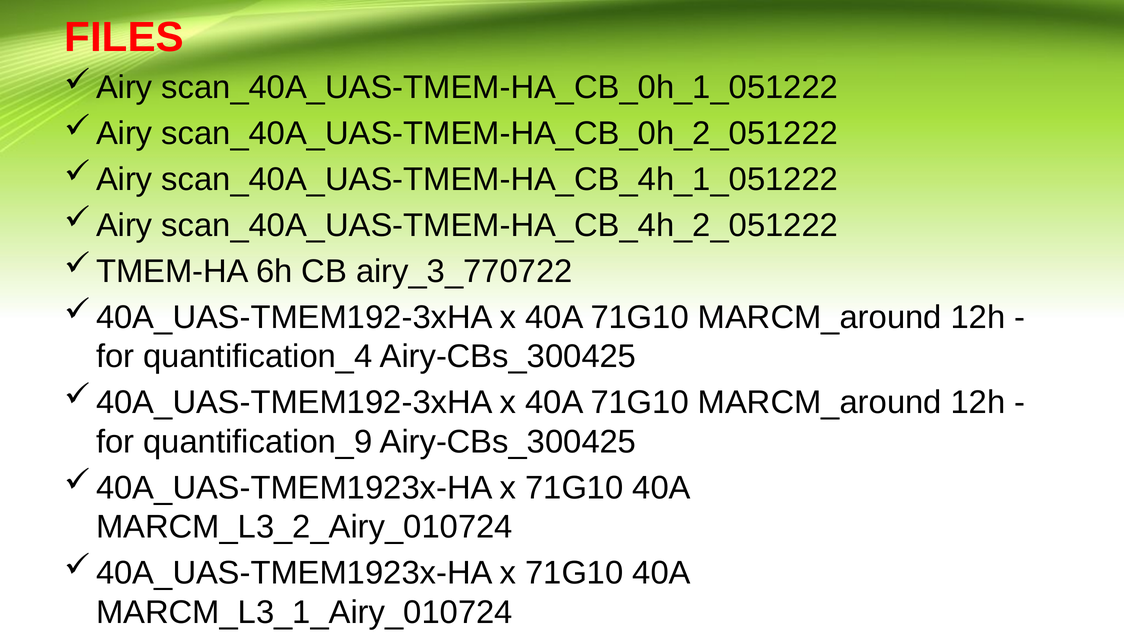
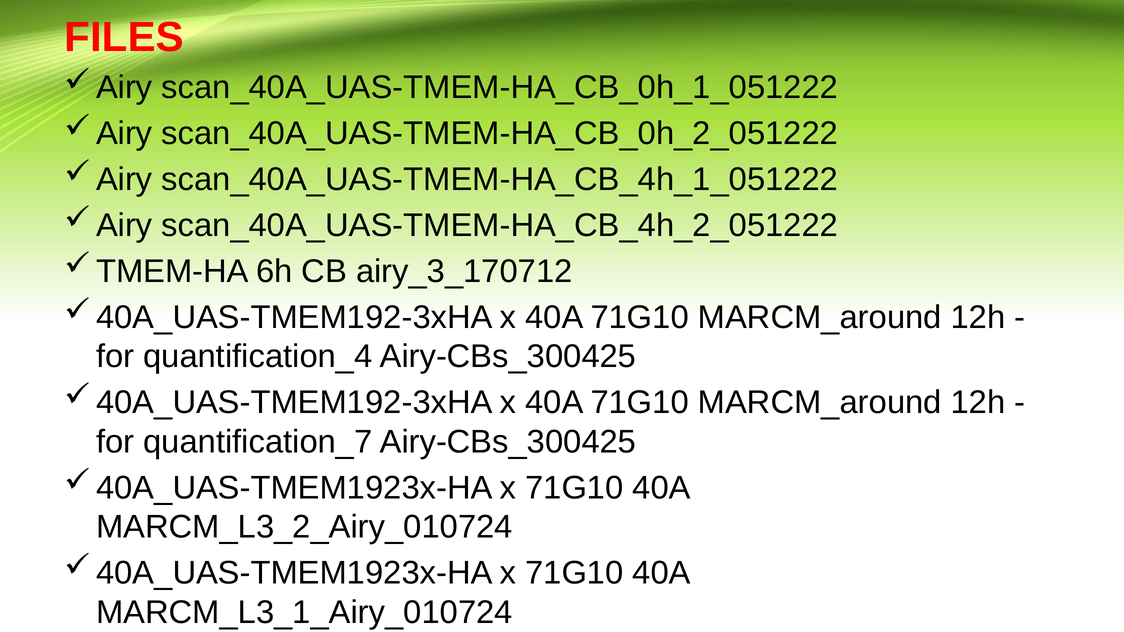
airy_3_770722: airy_3_770722 -> airy_3_170712 (464, 271)
quantification_9: quantification_9 -> quantification_7 (258, 442)
